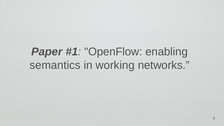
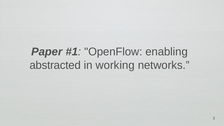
semantics: semantics -> abstracted (55, 65)
